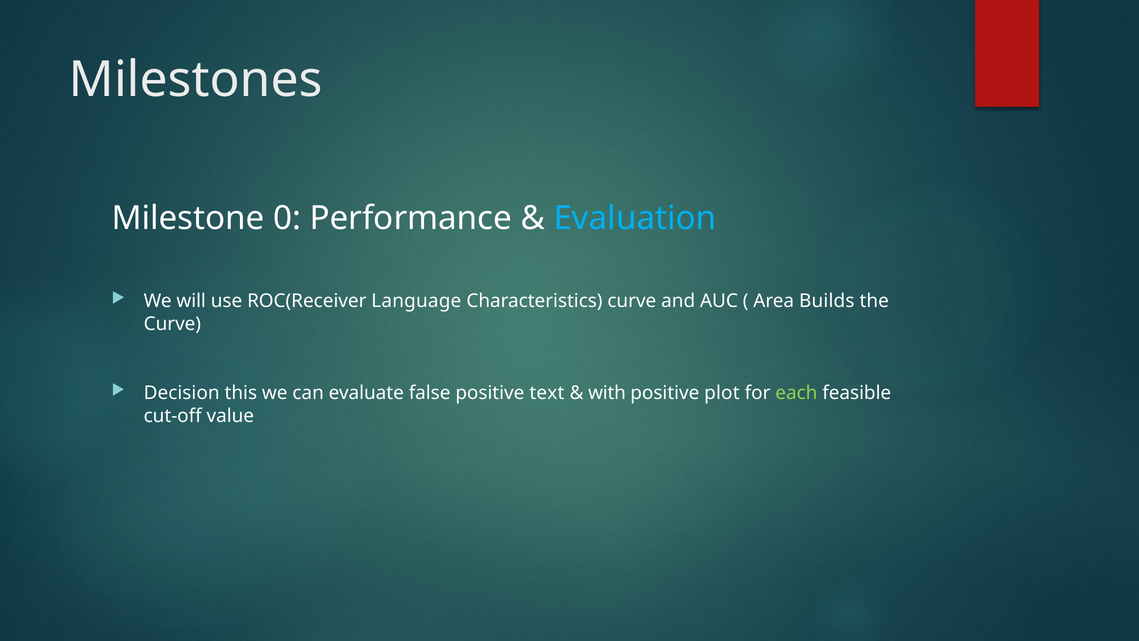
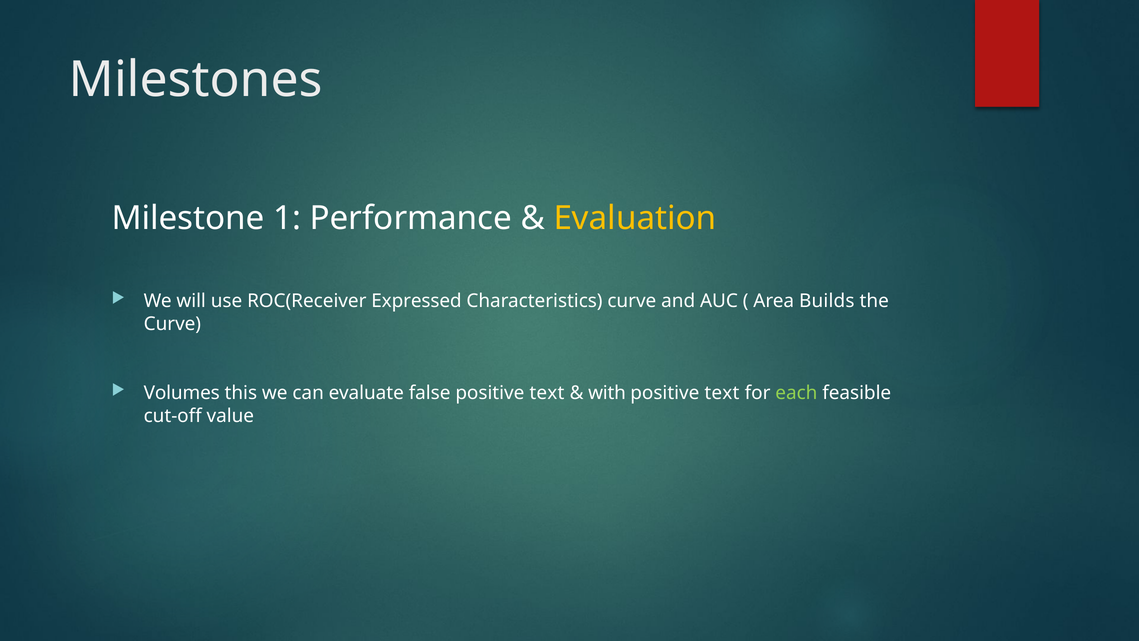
0: 0 -> 1 (287, 218)
Evaluation colour: light blue -> yellow (635, 218)
Language: Language -> Expressed (416, 301)
Decision: Decision -> Volumes (182, 393)
plot: plot -> text (722, 393)
